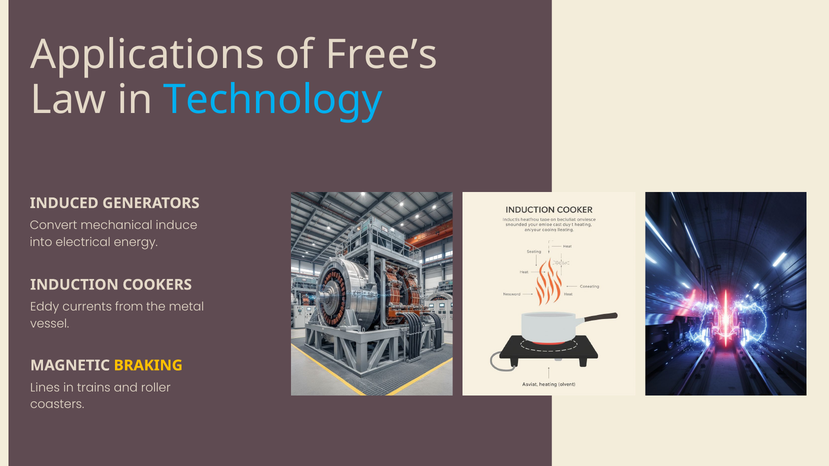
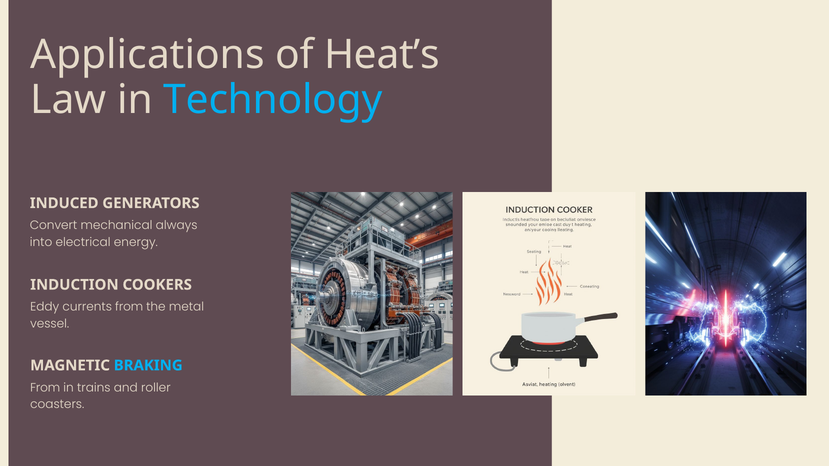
Free’s: Free’s -> Heat’s (382, 55)
induce: induce -> always (177, 226)
BRAKING colour: yellow -> light blue (148, 366)
Lines: Lines -> From (45, 388)
